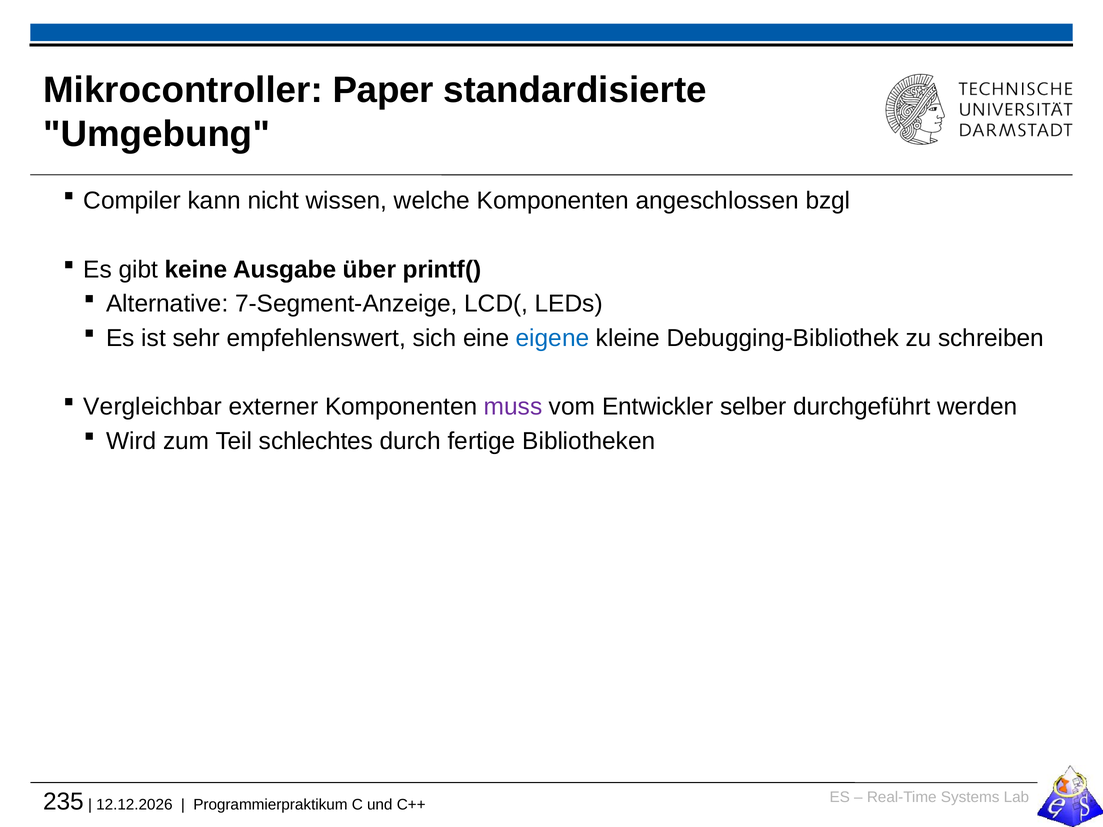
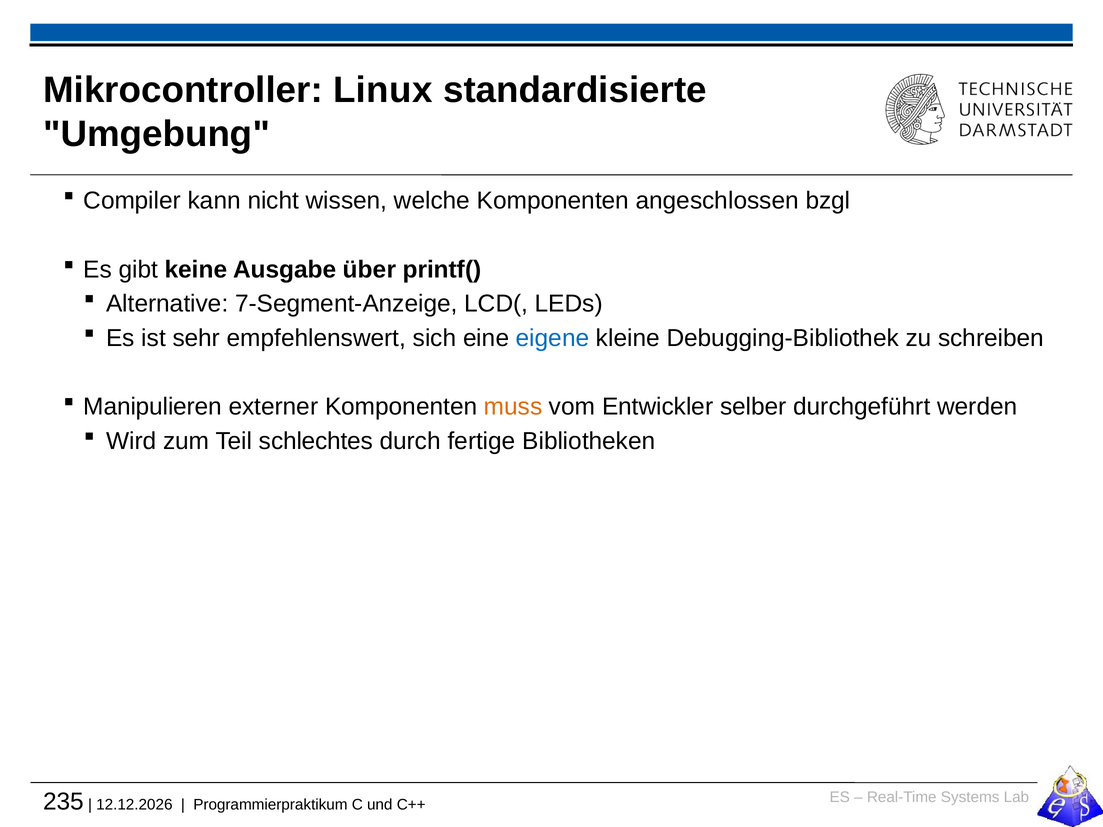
Paper: Paper -> Linux (383, 90)
Vergleichbar: Vergleichbar -> Manipulieren (153, 407)
muss colour: purple -> orange (513, 407)
